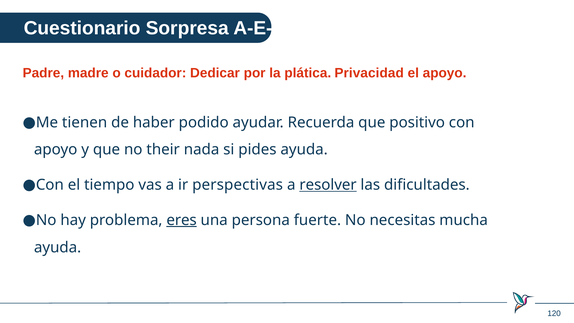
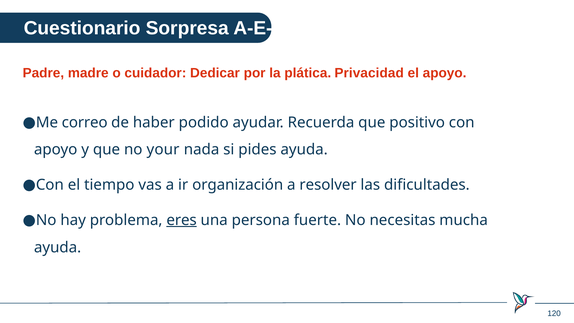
tienen: tienen -> correo (85, 122)
their: their -> your (163, 150)
perspectivas: perspectivas -> organización (238, 185)
resolver underline: present -> none (328, 185)
